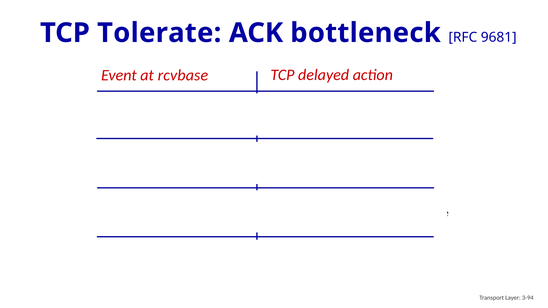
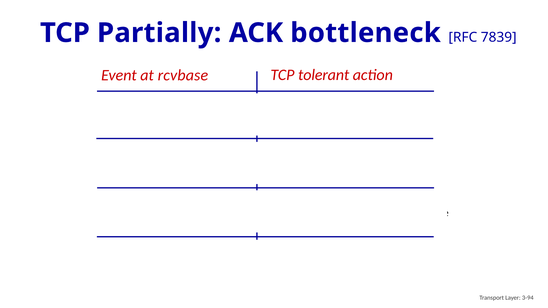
TCP Tolerate: Tolerate -> Partially (159, 33)
9681: 9681 -> 7839 (499, 37)
TCP delayed: delayed -> tolerant (324, 75)
